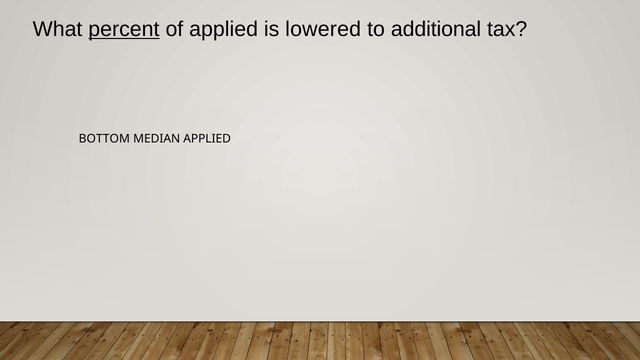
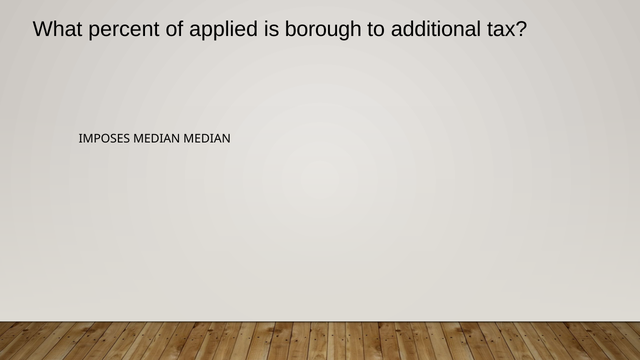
percent underline: present -> none (124, 29)
lowered: lowered -> borough (323, 29)
BOTTOM: BOTTOM -> IMPOSES (104, 139)
MEDIAN APPLIED: APPLIED -> MEDIAN (207, 139)
